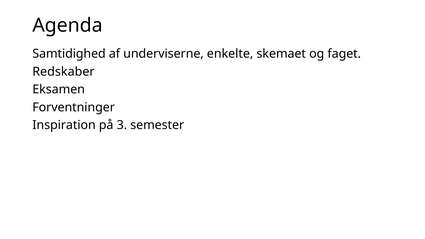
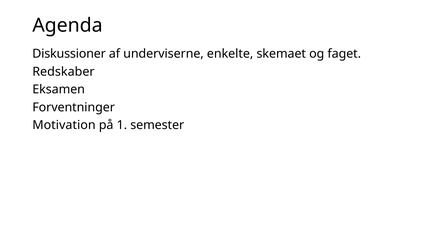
Samtidighed: Samtidighed -> Diskussioner (69, 54)
Inspiration: Inspiration -> Motivation (64, 125)
3: 3 -> 1 (122, 125)
